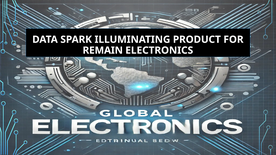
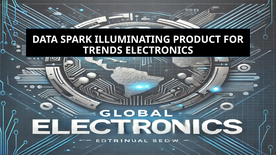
REMAIN: REMAIN -> TRENDS (103, 50)
